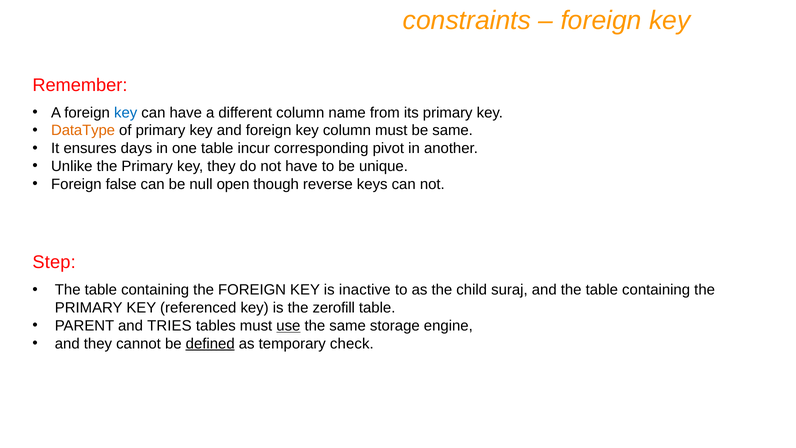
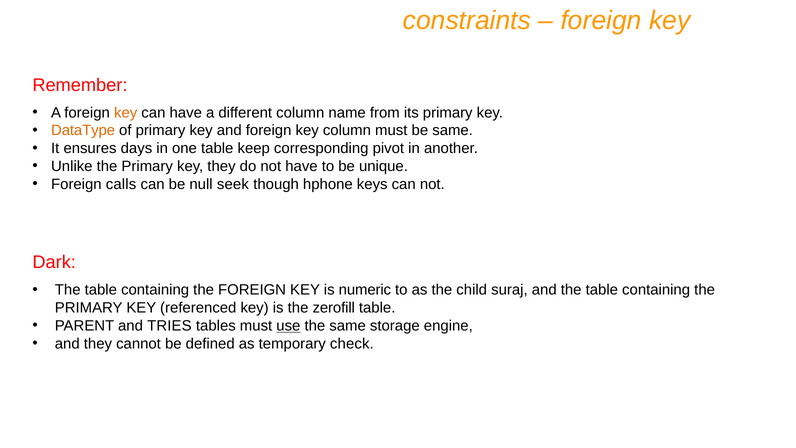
key colour: blue -> orange (126, 113)
incur: incur -> keep (254, 148)
false: false -> calls (121, 184)
open: open -> seek (233, 184)
reverse: reverse -> hphone (328, 184)
Step: Step -> Dark (54, 262)
inactive: inactive -> numeric (365, 290)
defined underline: present -> none (210, 344)
